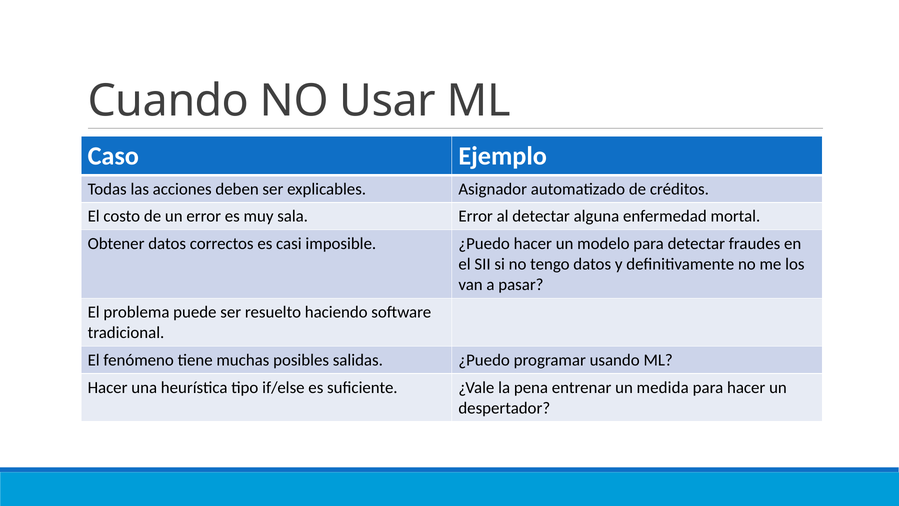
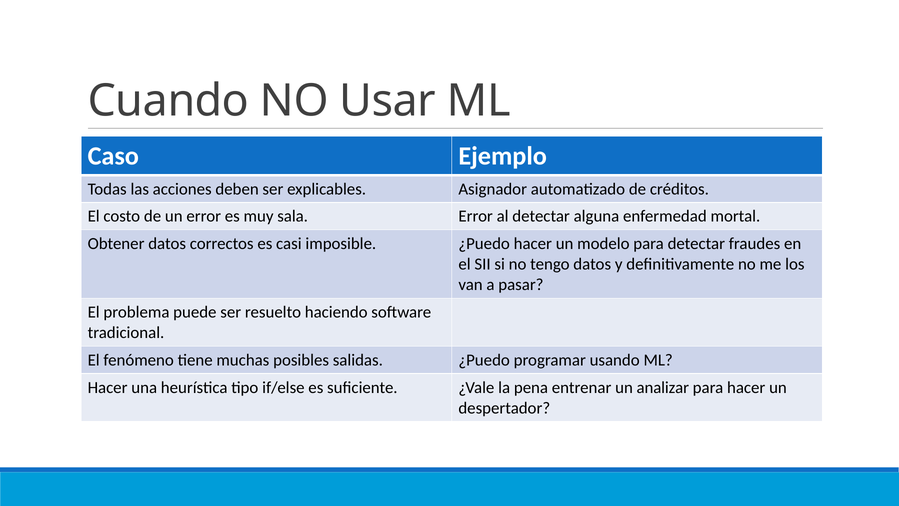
medida: medida -> analizar (663, 387)
